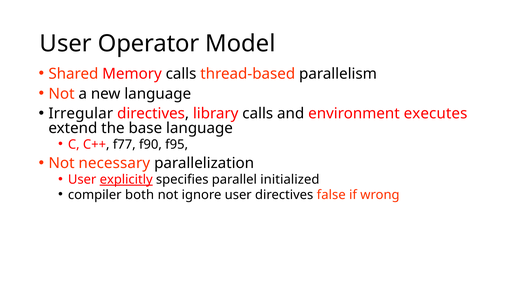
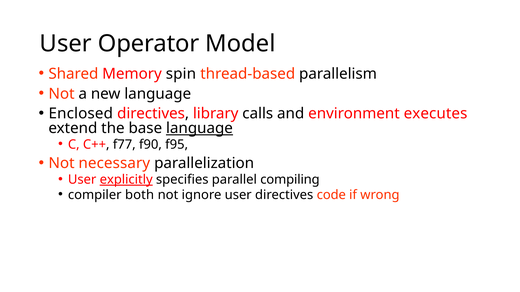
Memory calls: calls -> spin (181, 74)
Irregular: Irregular -> Enclosed (81, 114)
language underline: none -> present (199, 128)
initialized: initialized -> compiling (290, 180)
false: false -> code (331, 195)
